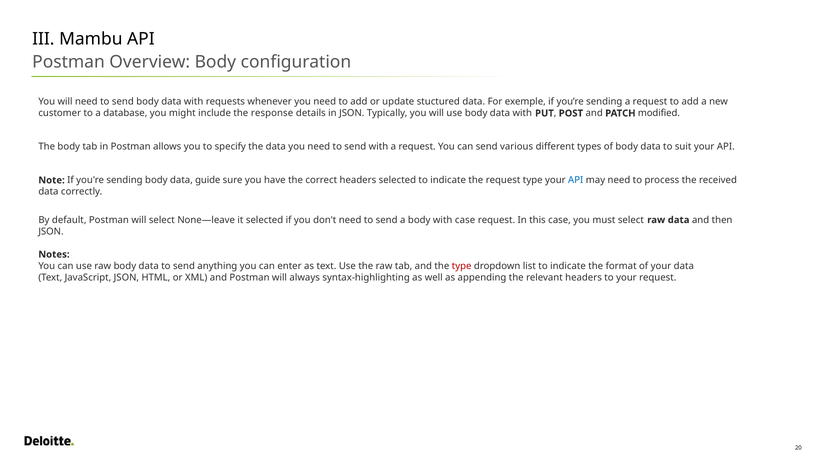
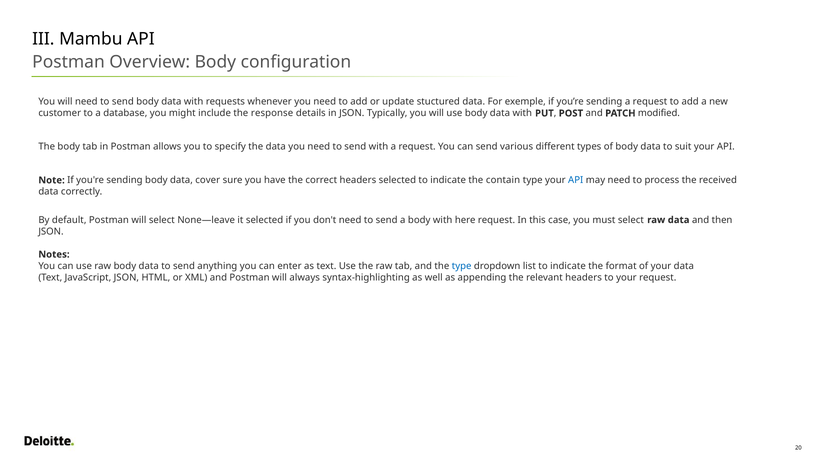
guide: guide -> cover (208, 180)
the request: request -> contain (503, 180)
with case: case -> here (465, 220)
type colour: red -> blue (462, 266)
